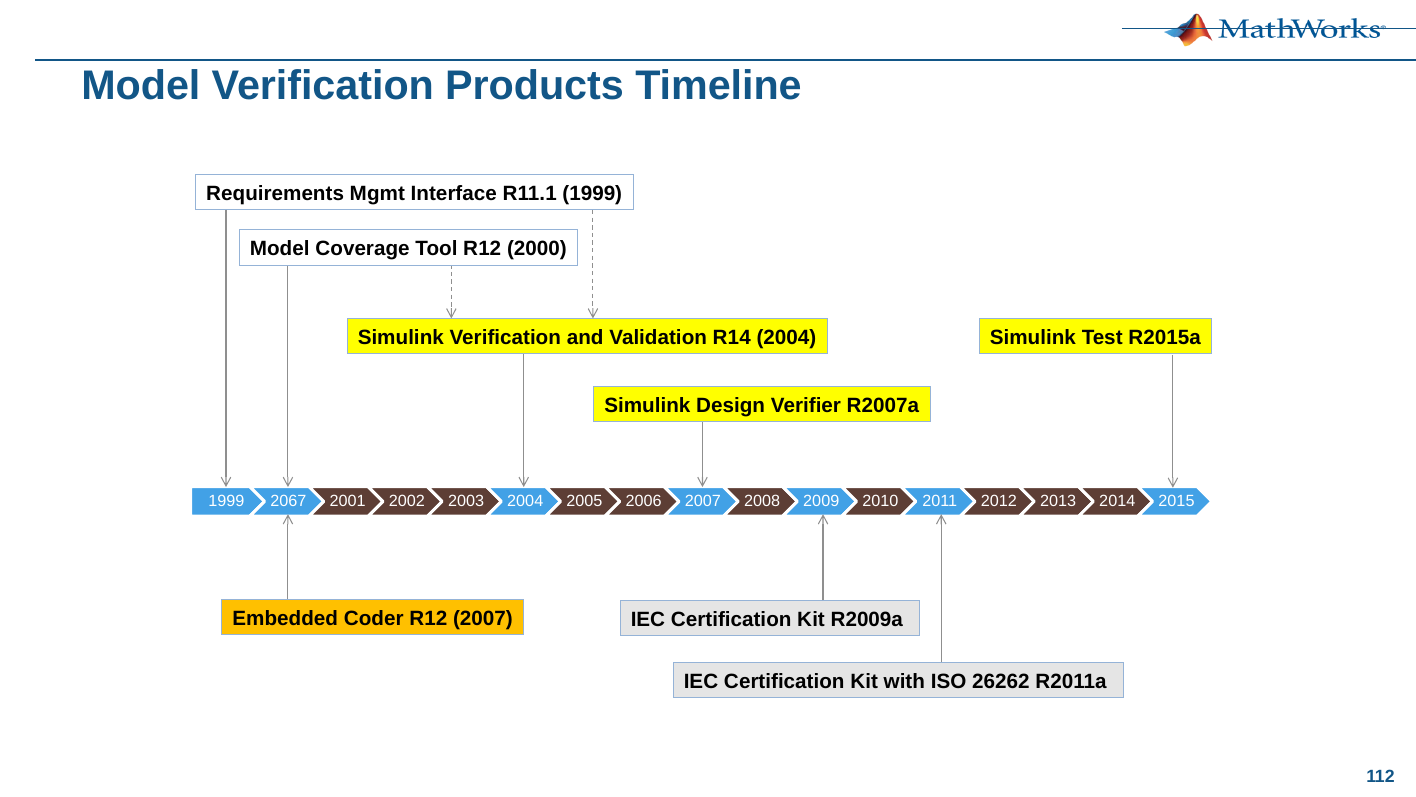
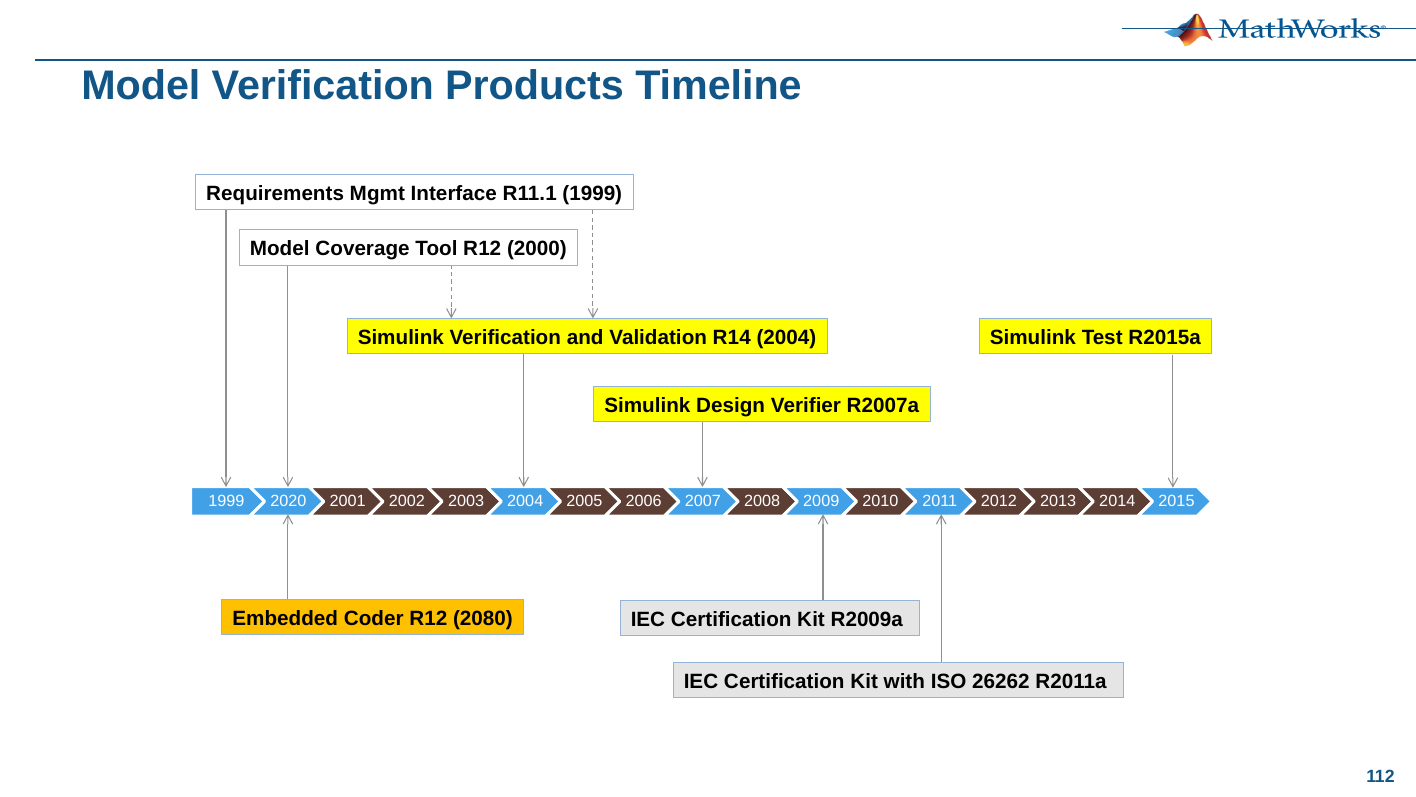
2067: 2067 -> 2020 (288, 501)
R12 2007: 2007 -> 2080 (483, 618)
